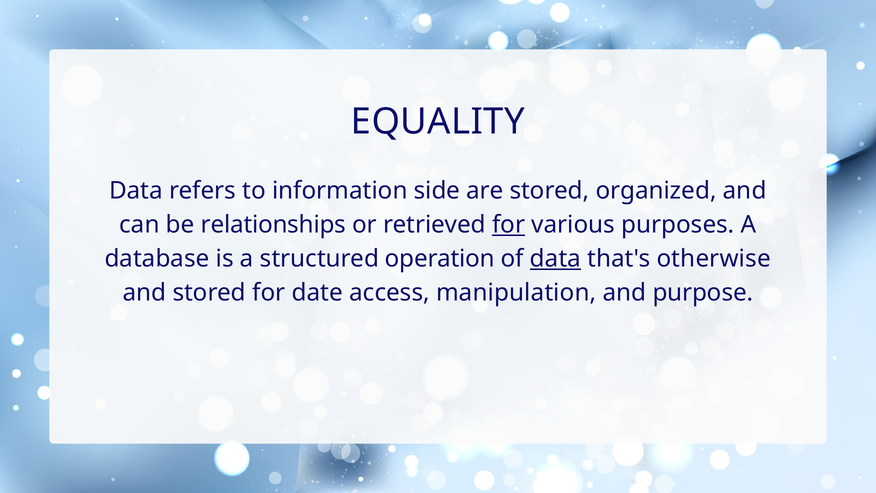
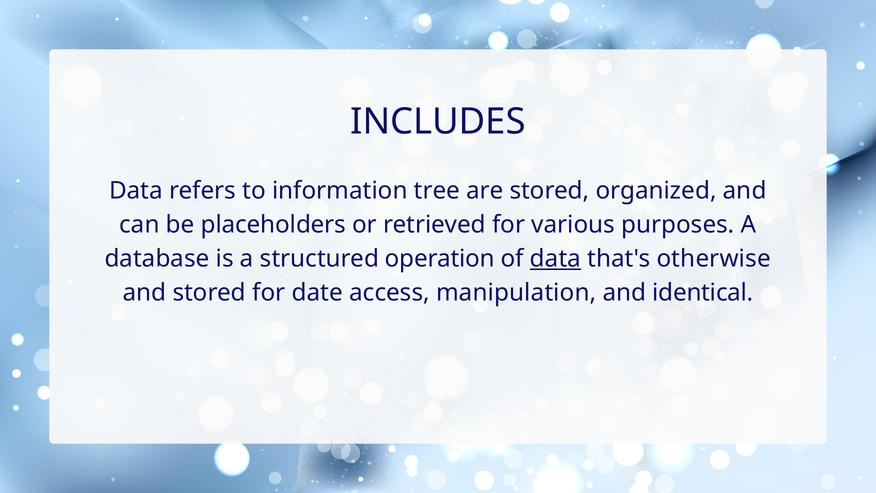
EQUALITY: EQUALITY -> INCLUDES (438, 122)
side: side -> tree (437, 190)
relationships: relationships -> placeholders (273, 225)
for underline: present -> none (509, 225)
purpose: purpose -> identical (703, 293)
